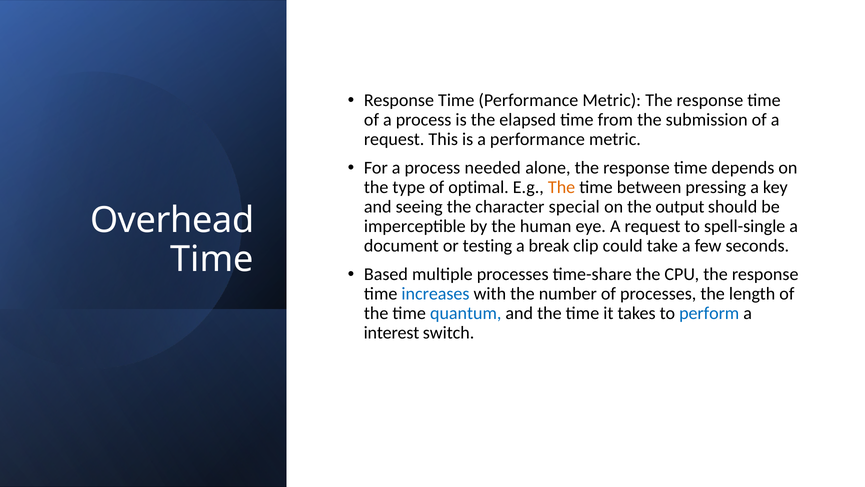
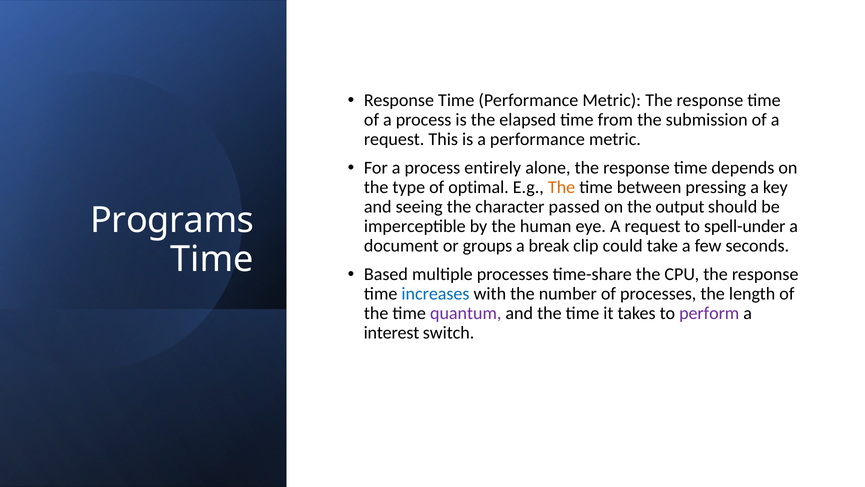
needed: needed -> entirely (493, 168)
special: special -> passed (574, 207)
Overhead: Overhead -> Programs (172, 220)
spell-single: spell-single -> spell-under (745, 226)
testing: testing -> groups (487, 246)
quantum colour: blue -> purple (466, 313)
perform colour: blue -> purple (709, 313)
